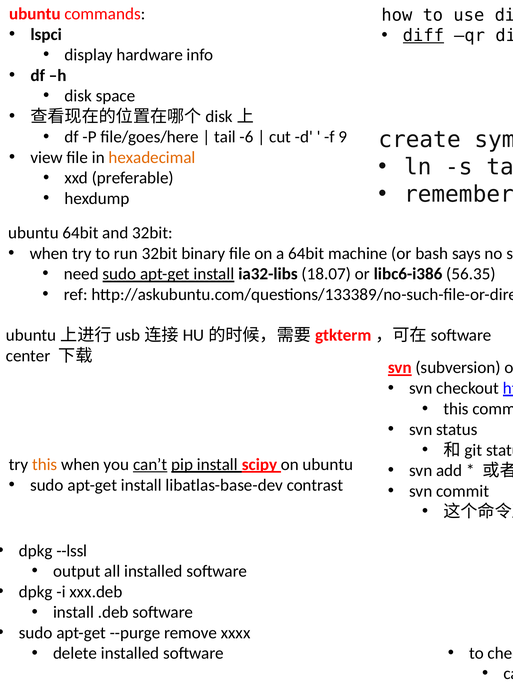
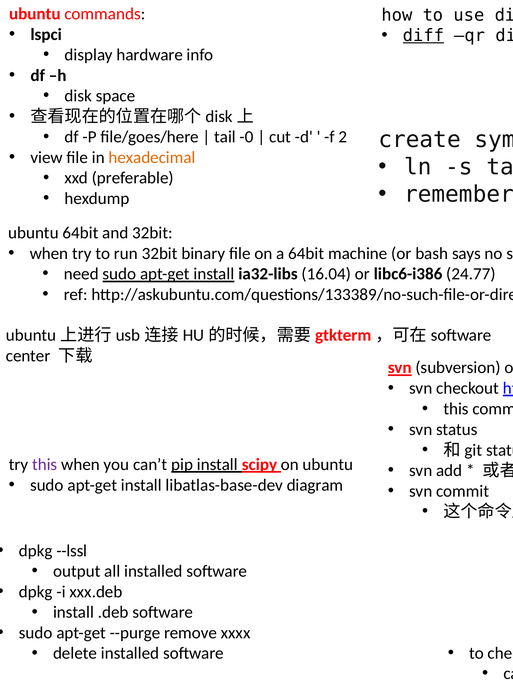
-6: -6 -> -0 (247, 137)
9: 9 -> 2 (343, 137)
18.07: 18.07 -> 16.04 (326, 274)
56.35: 56.35 -> 24.77 (471, 274)
this colour: orange -> purple (45, 465)
can’t underline: present -> none (150, 465)
contrast: contrast -> diagram (315, 485)
